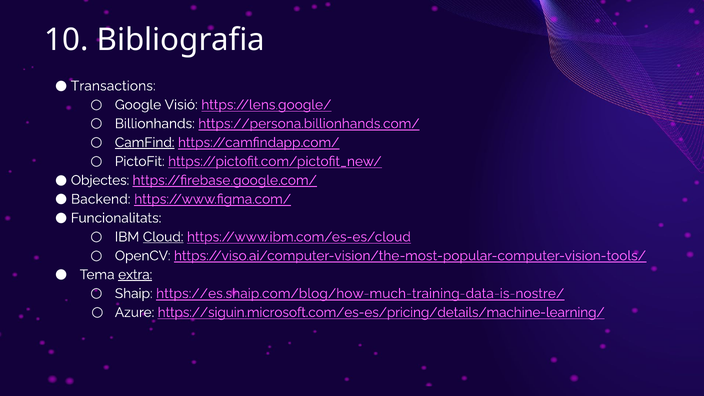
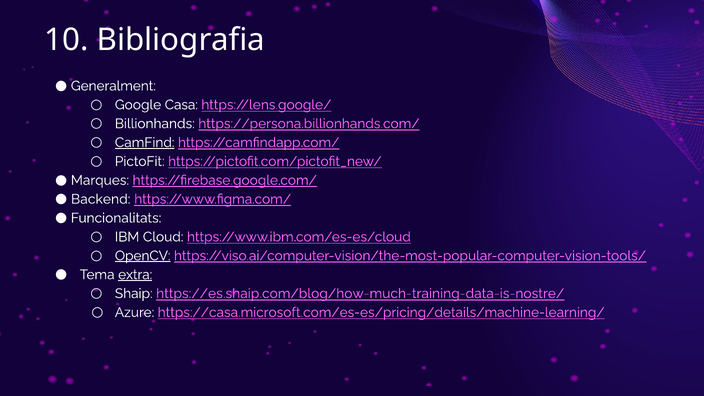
Transactions: Transactions -> Generalment (113, 86)
Visió: Visió -> Casa (181, 105)
Objectes: Objectes -> Marques (100, 180)
Cloud underline: present -> none (163, 237)
OpenCV underline: none -> present (143, 256)
https://siguin.microsoft.com/es-es/pricing/details/machine-learning/: https://siguin.microsoft.com/es-es/pricing/details/machine-learning/ -> https://casa.microsoft.com/es-es/pricing/details/machine-learning/ (381, 312)
